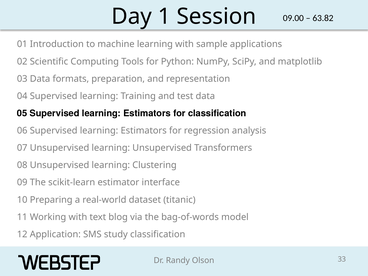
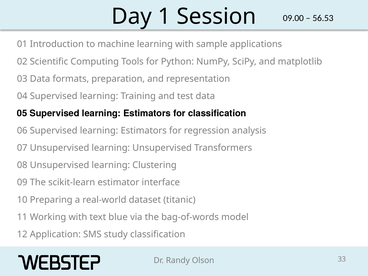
63.82: 63.82 -> 56.53 (323, 18)
blog: blog -> blue (118, 217)
